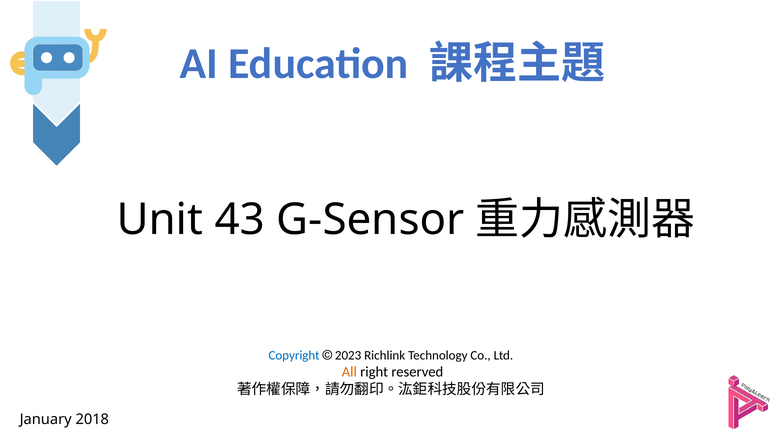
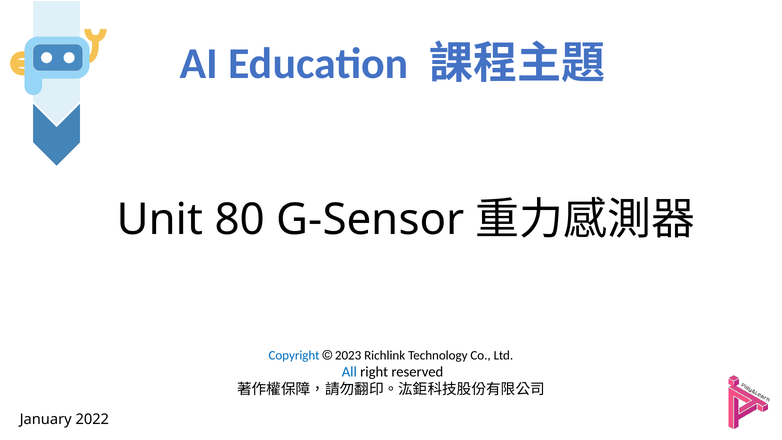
43: 43 -> 80 (240, 220)
All colour: orange -> blue (349, 372)
2018: 2018 -> 2022 (92, 419)
